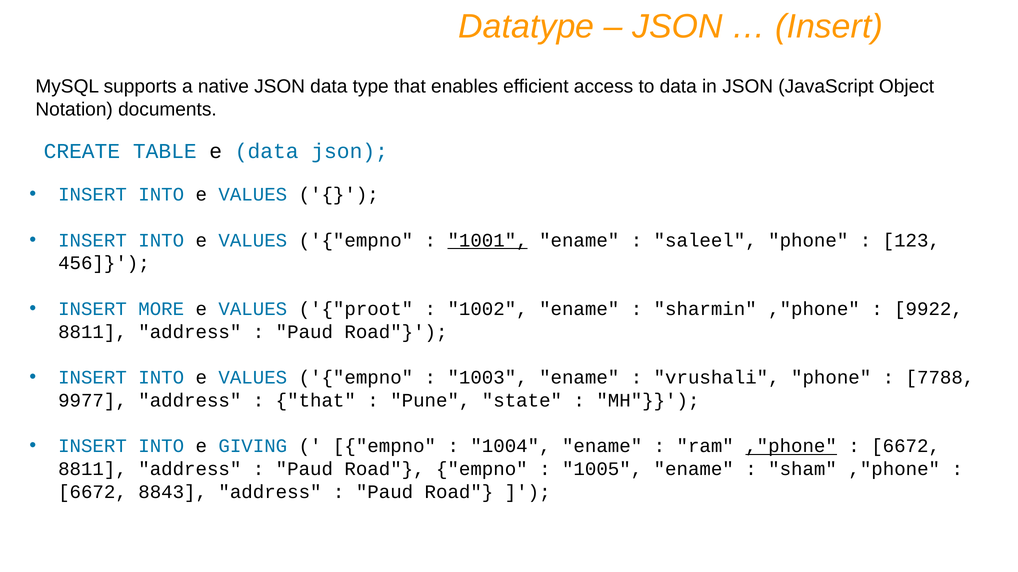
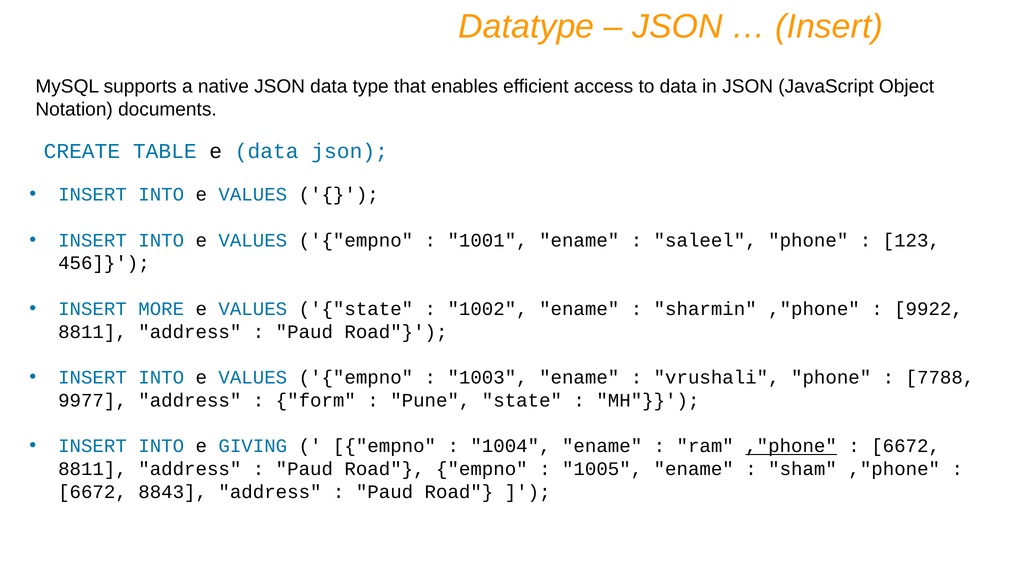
1001 underline: present -> none (488, 241)
VALUES proot: proot -> state (356, 309)
that: that -> form (316, 401)
